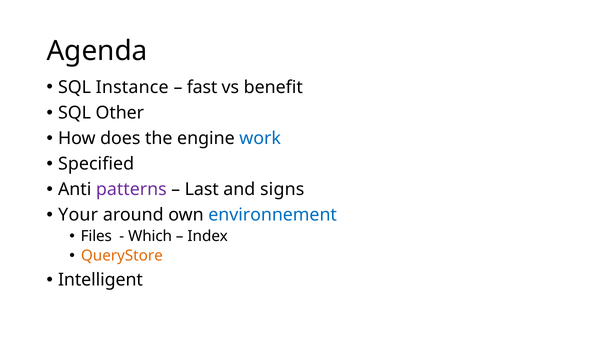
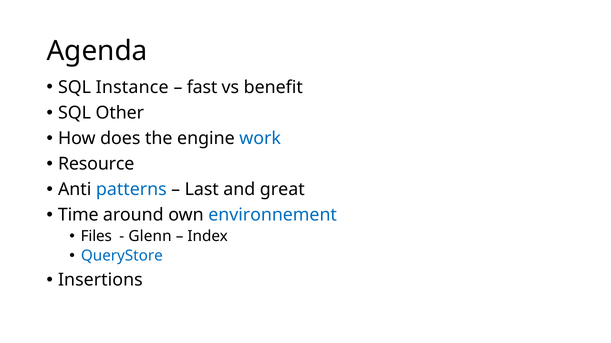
Specified: Specified -> Resource (96, 164)
patterns colour: purple -> blue (131, 190)
signs: signs -> great (282, 190)
Your: Your -> Time (78, 216)
Which: Which -> Glenn (150, 237)
QueryStore colour: orange -> blue (122, 256)
Intelligent: Intelligent -> Insertions (100, 281)
